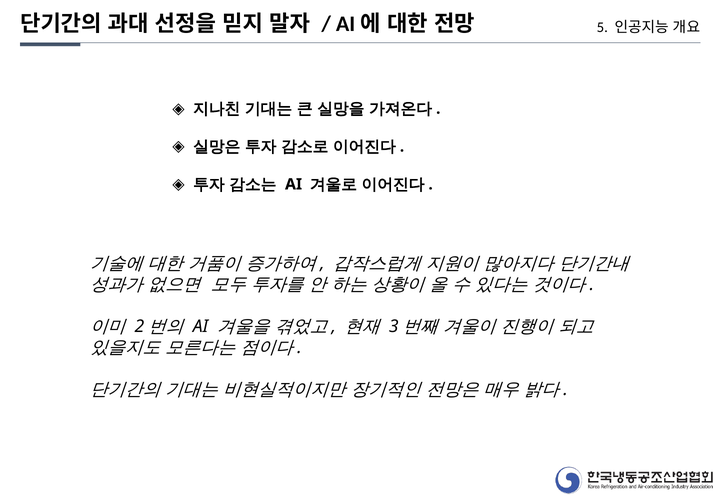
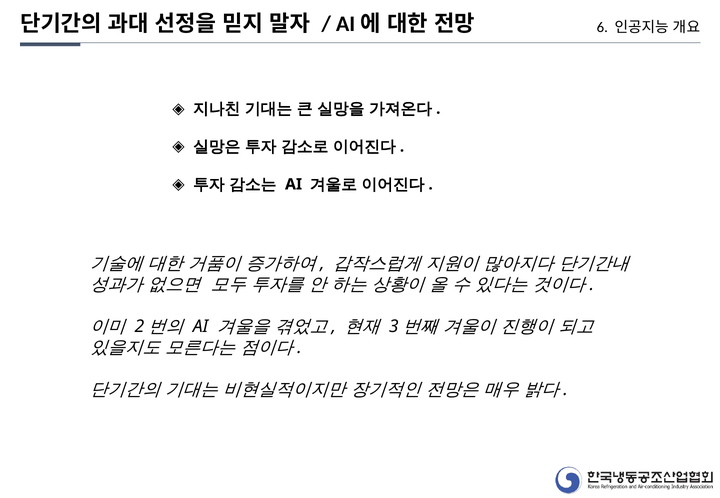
5: 5 -> 6 (602, 27)
